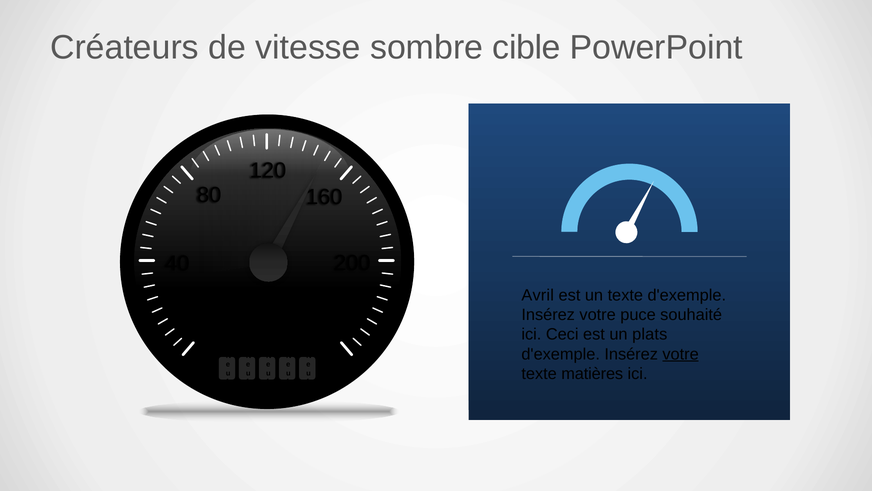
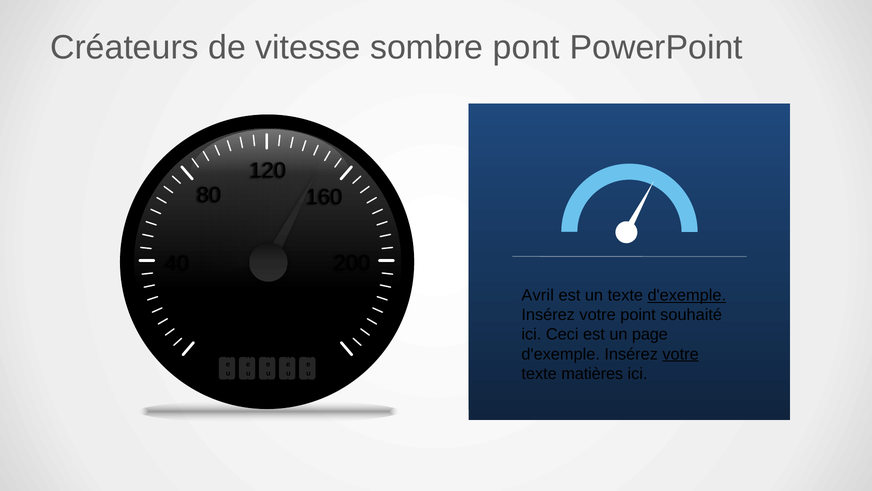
cible: cible -> pont (526, 48)
d'exemple underline: none -> present (687, 295)
puce: puce -> point (638, 315)
plats: plats -> page (650, 334)
